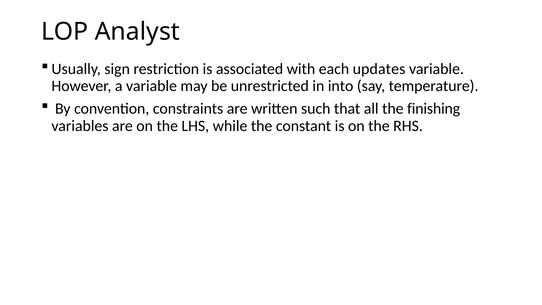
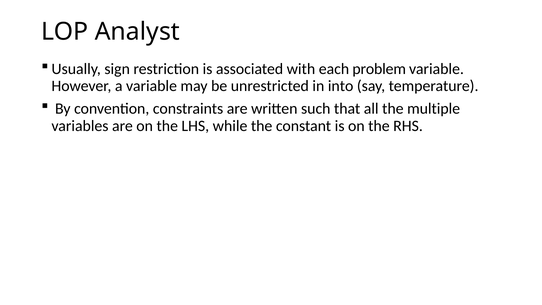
updates: updates -> problem (379, 69)
finishing: finishing -> multiple (434, 109)
